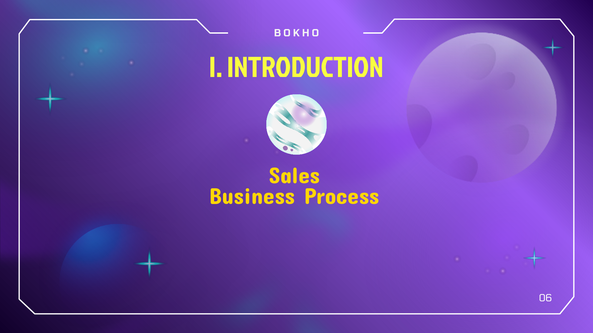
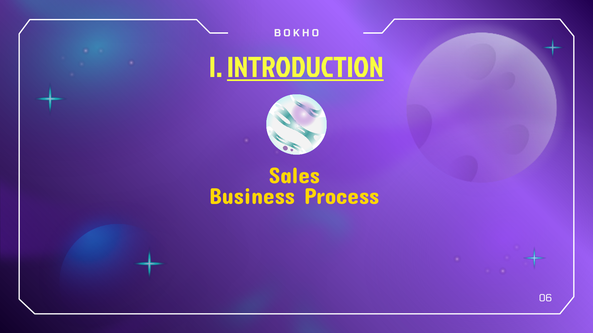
INTRODUCTION underline: none -> present (305, 68)
